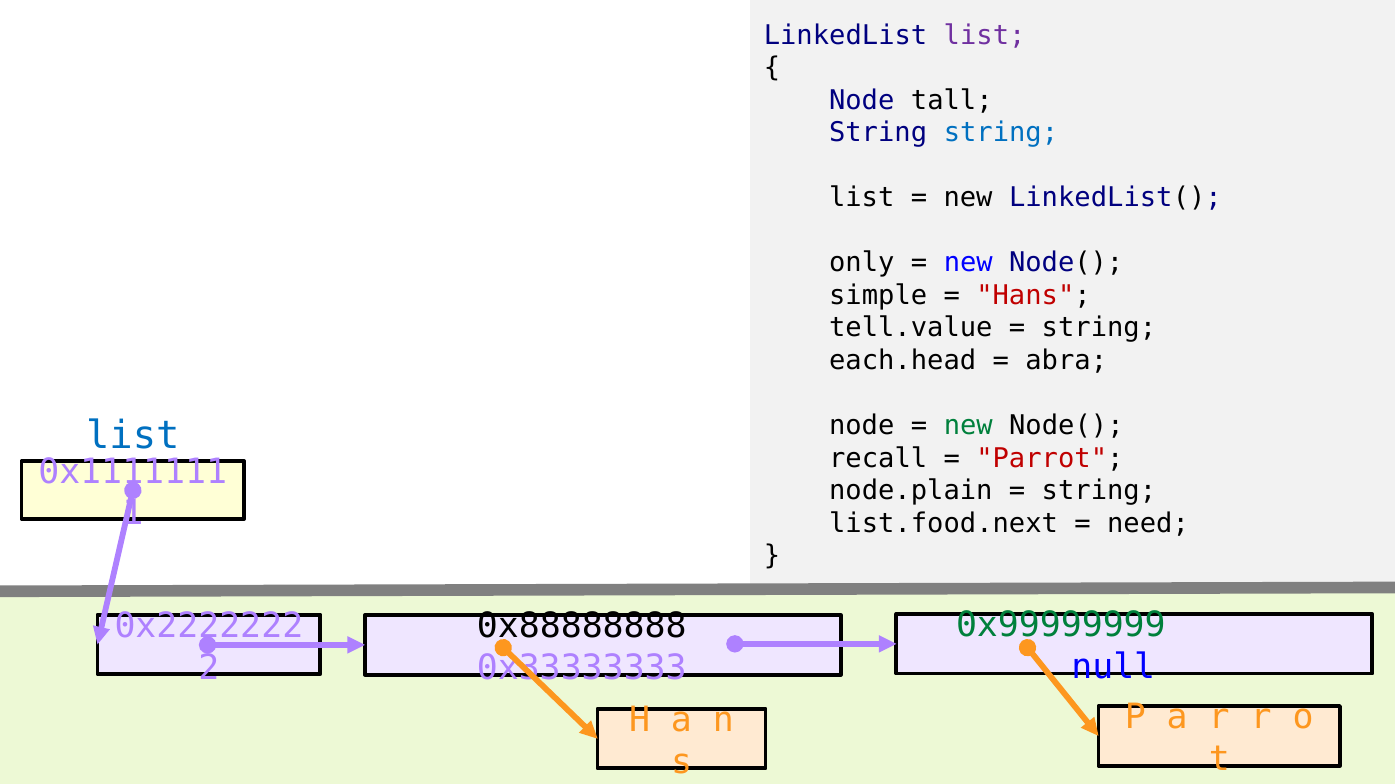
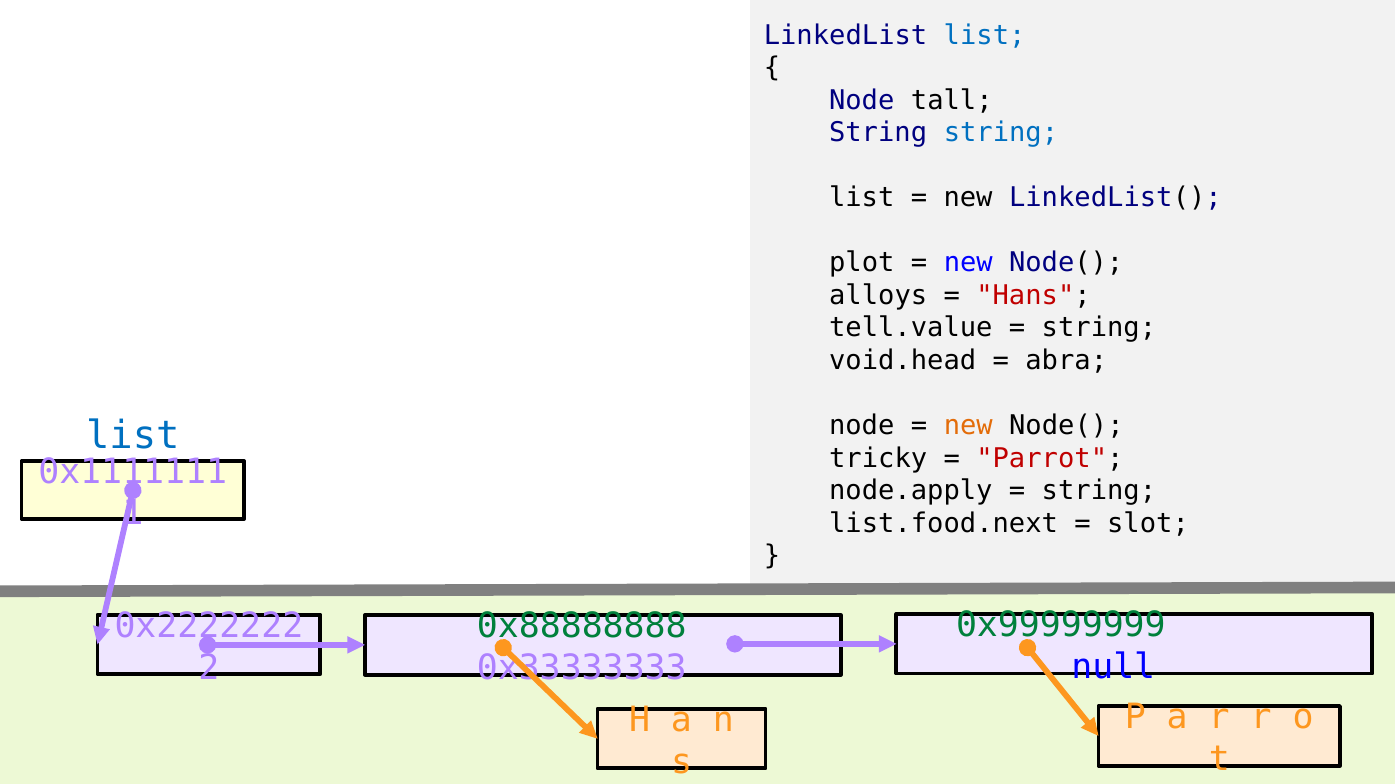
list colour: purple -> blue (985, 35)
only: only -> plot (862, 263)
simple: simple -> alloys (878, 296)
each.head: each.head -> void.head (903, 361)
new colour: green -> orange (968, 426)
recall: recall -> tricky (878, 459)
node.plain: node.plain -> node.apply (911, 491)
need: need -> slot (1148, 524)
0x88888888 colour: black -> green (582, 627)
